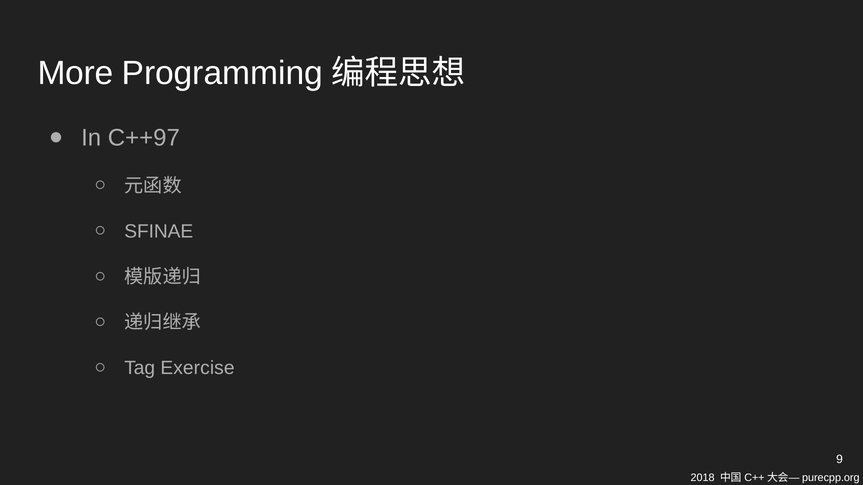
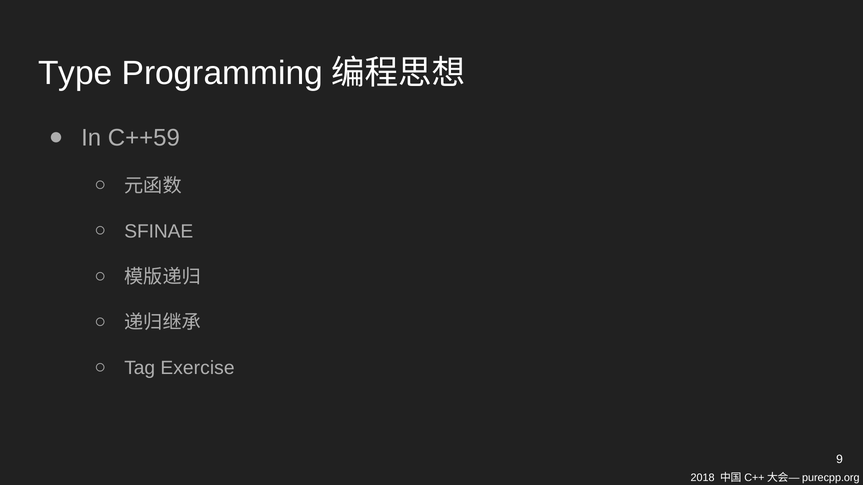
More: More -> Type (75, 73)
C++97: C++97 -> C++59 (144, 138)
